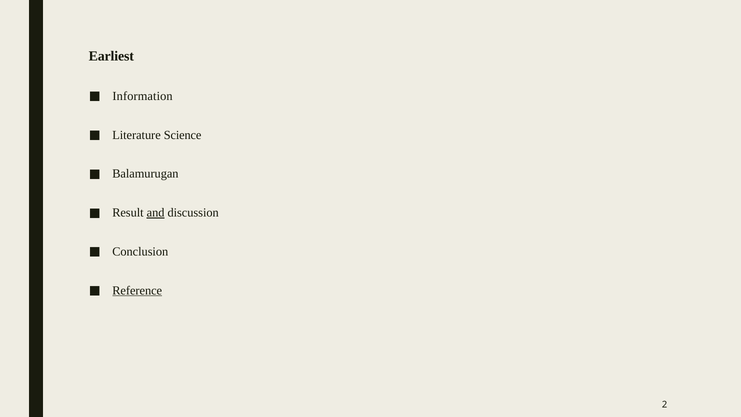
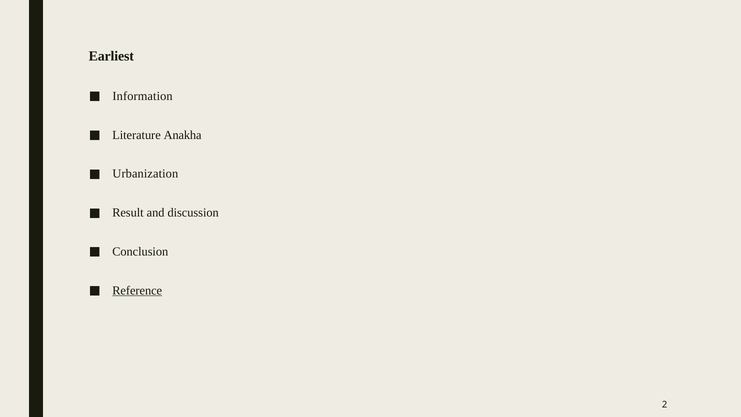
Science: Science -> Anakha (183, 135)
Balamurugan: Balamurugan -> Urbanization (145, 174)
and underline: present -> none (156, 213)
